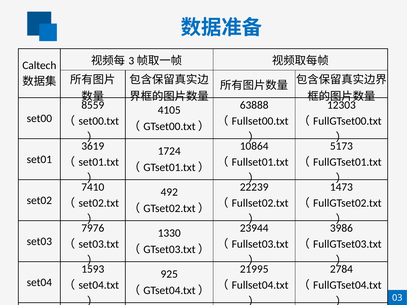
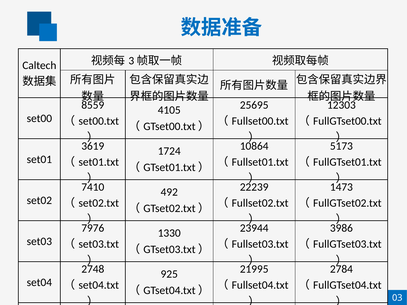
63888: 63888 -> 25695 (254, 105)
1593: 1593 -> 2748 (93, 269)
